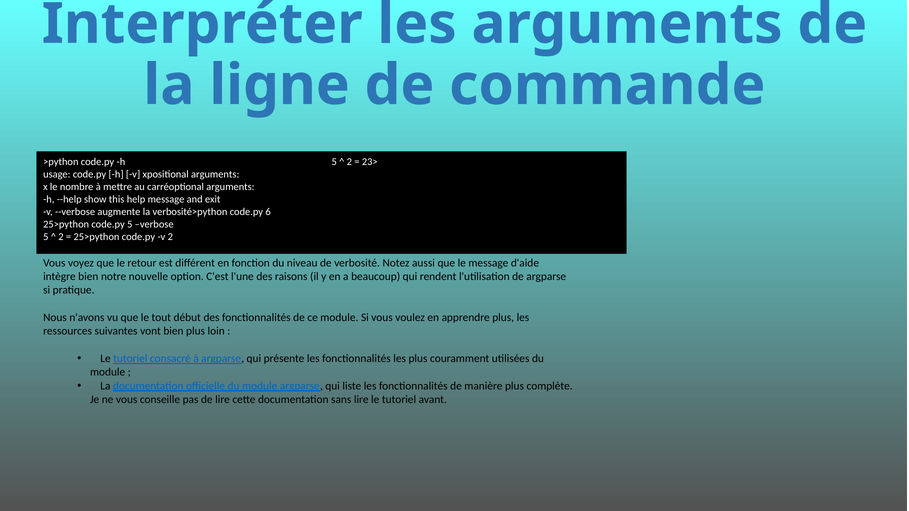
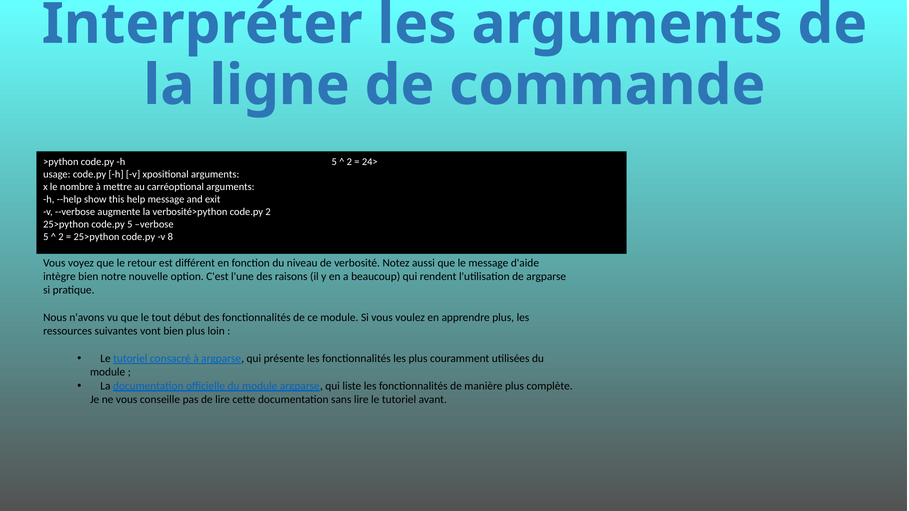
23>: 23> -> 24> (370, 162)
code.py 6: 6 -> 2 (268, 212)
v 2: 2 -> 8 (170, 237)
